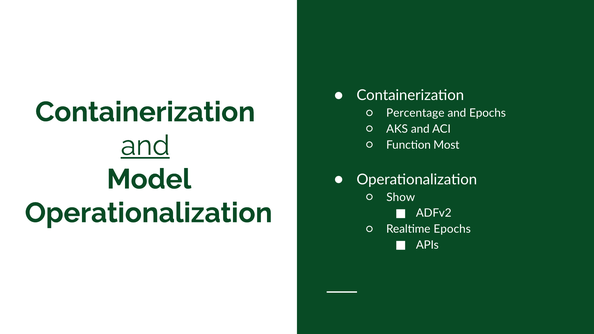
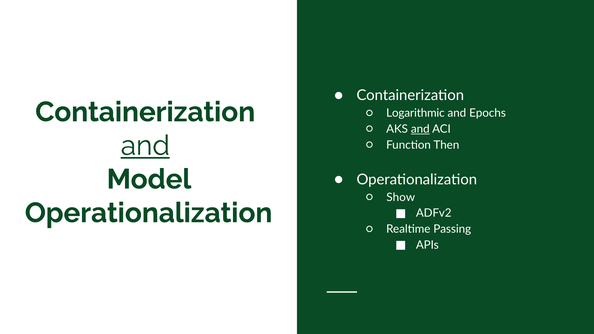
Percentage: Percentage -> Logarithmic (415, 113)
and underline: none -> present (420, 129)
Most: Most -> Then (446, 145)
Realtime Epochs: Epochs -> Passing (452, 229)
